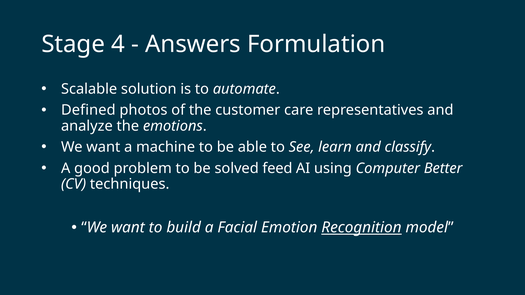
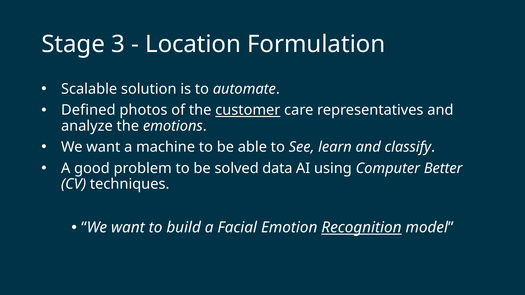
4: 4 -> 3 (118, 44)
Answers: Answers -> Location (193, 44)
customer underline: none -> present (248, 110)
feed: feed -> data (277, 168)
